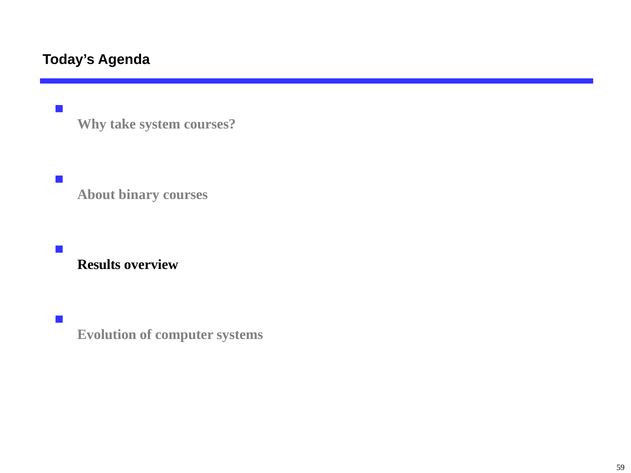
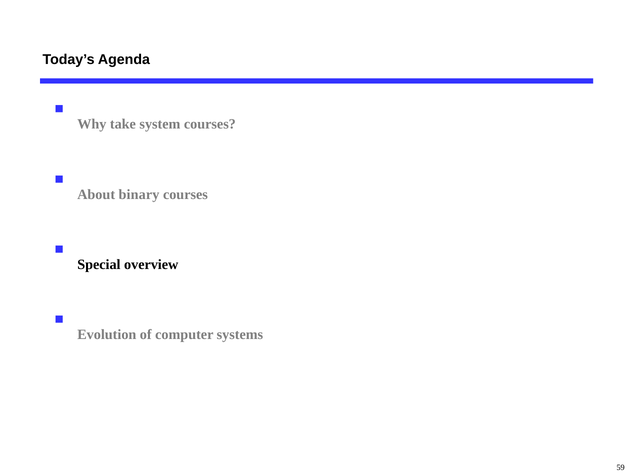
Results: Results -> Special (99, 265)
